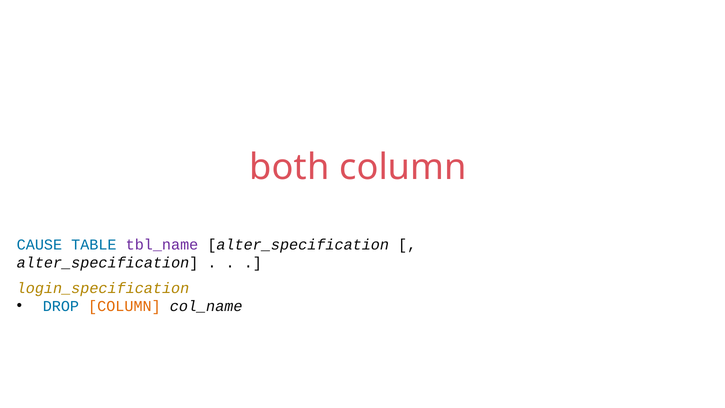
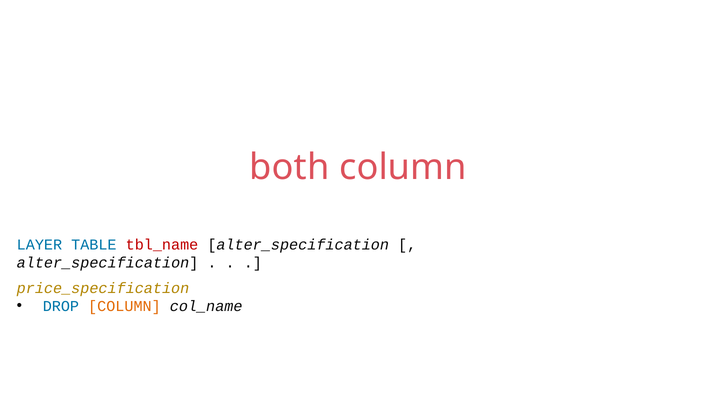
CAUSE: CAUSE -> LAYER (39, 244)
tbl_name colour: purple -> red (162, 244)
login_specification: login_specification -> price_specification (103, 288)
